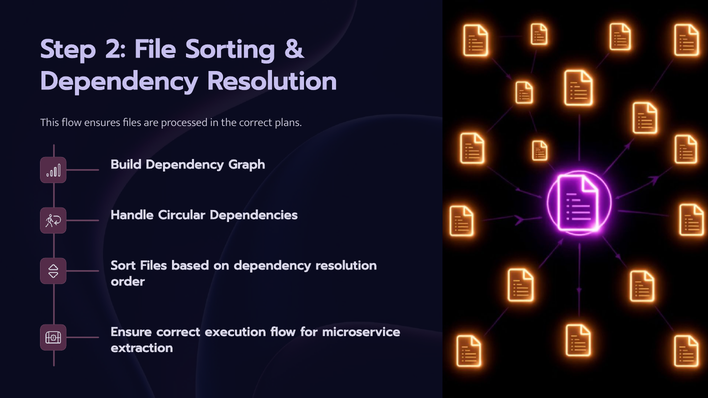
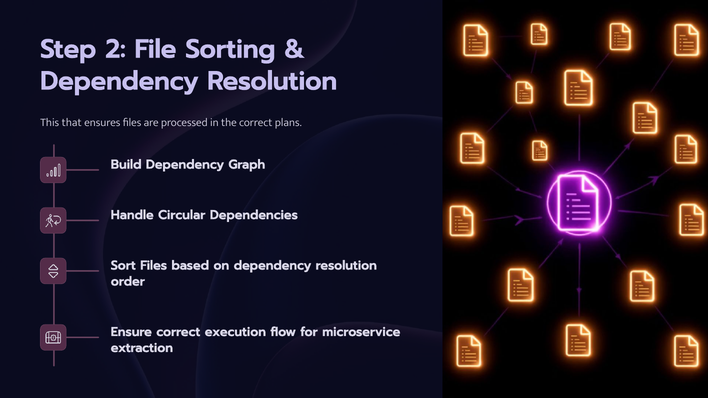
This flow: flow -> that (72, 123)
